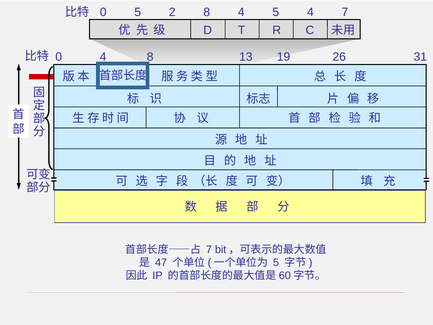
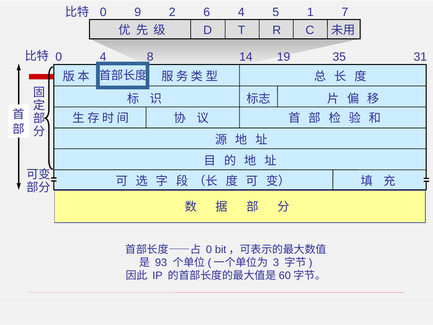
0 5: 5 -> 9 (138, 12)
2 8: 8 -> 6 (207, 12)
5 4: 4 -> 1 (310, 12)
13: 13 -> 14 (246, 57)
26: 26 -> 35 (339, 57)
7: 7 -> 0 (209, 249)
47: 47 -> 93 (161, 262)
5: 5 -> 3 (276, 262)
